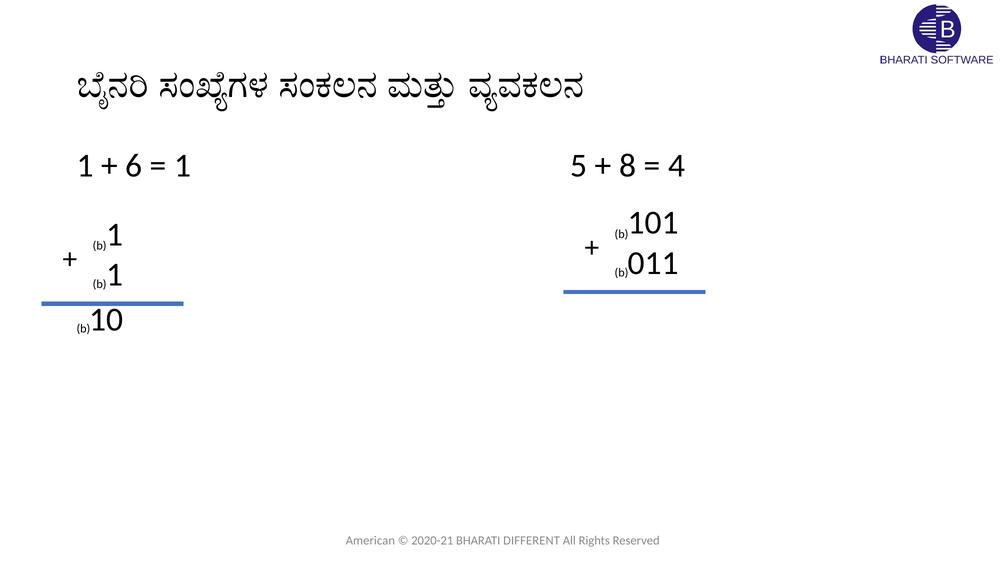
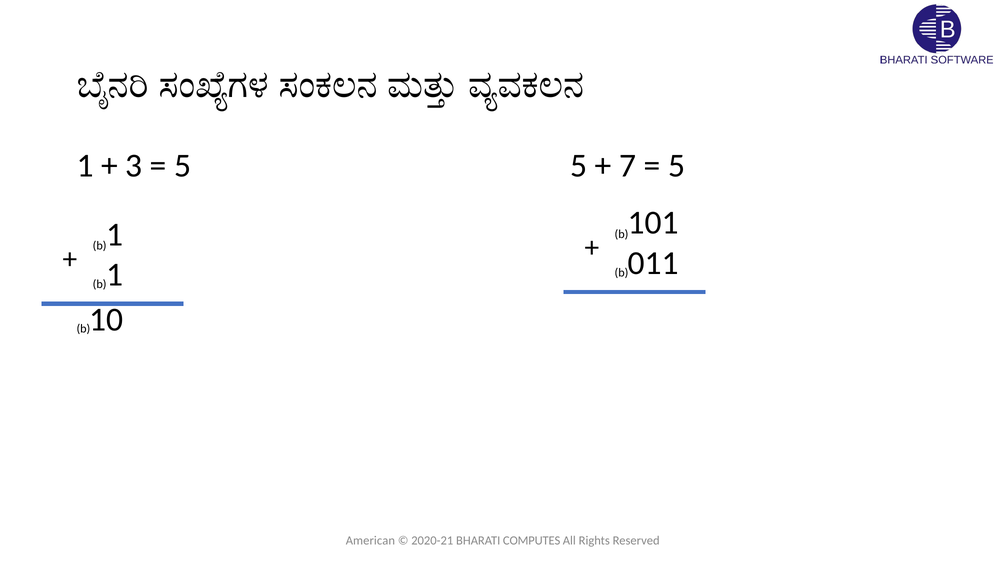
6: 6 -> 3 (134, 166)
1: 1 -> 5 (183, 166)
8: 8 -> 7 (628, 166)
4: 4 -> 5 (677, 166)
DIFFERENT: DIFFERENT -> COMPUTES (532, 540)
